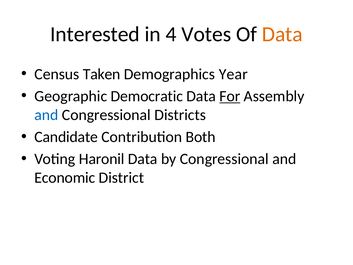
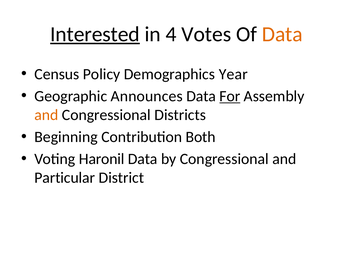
Interested underline: none -> present (95, 34)
Taken: Taken -> Policy (102, 74)
Democratic: Democratic -> Announces (147, 96)
and colour: blue -> orange (46, 115)
Candidate: Candidate -> Beginning (66, 137)
Economic: Economic -> Particular (65, 178)
